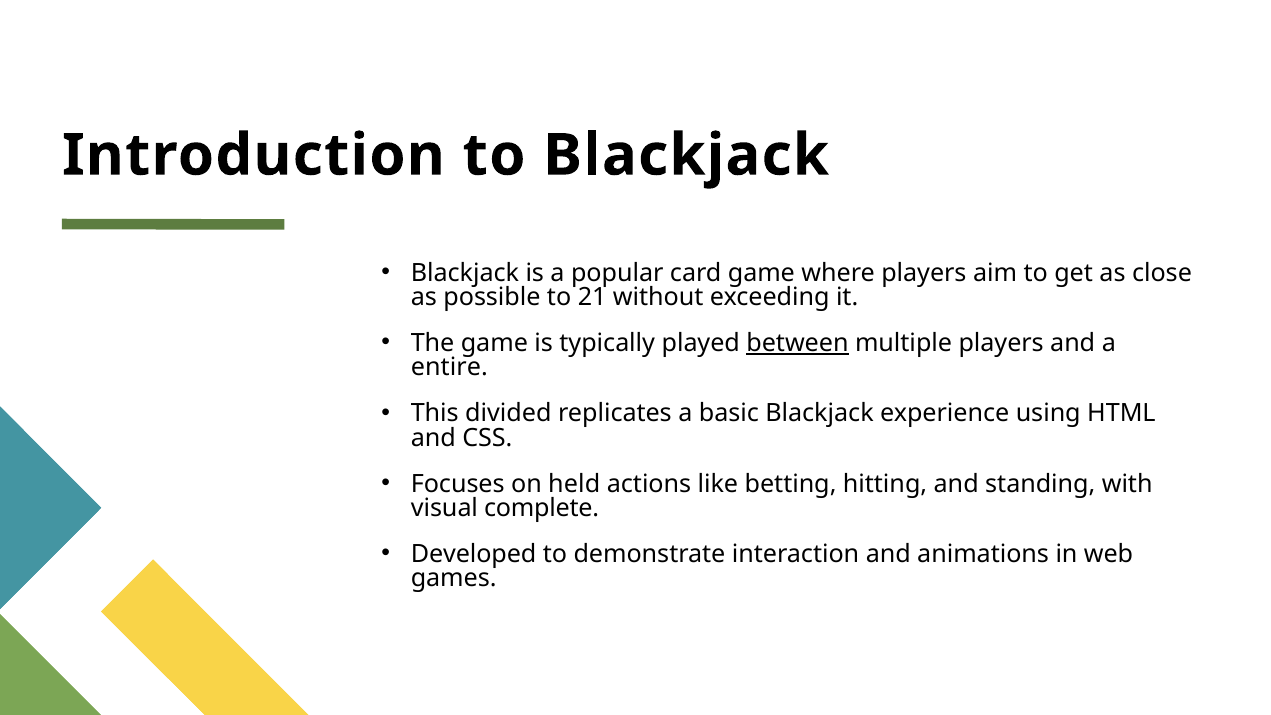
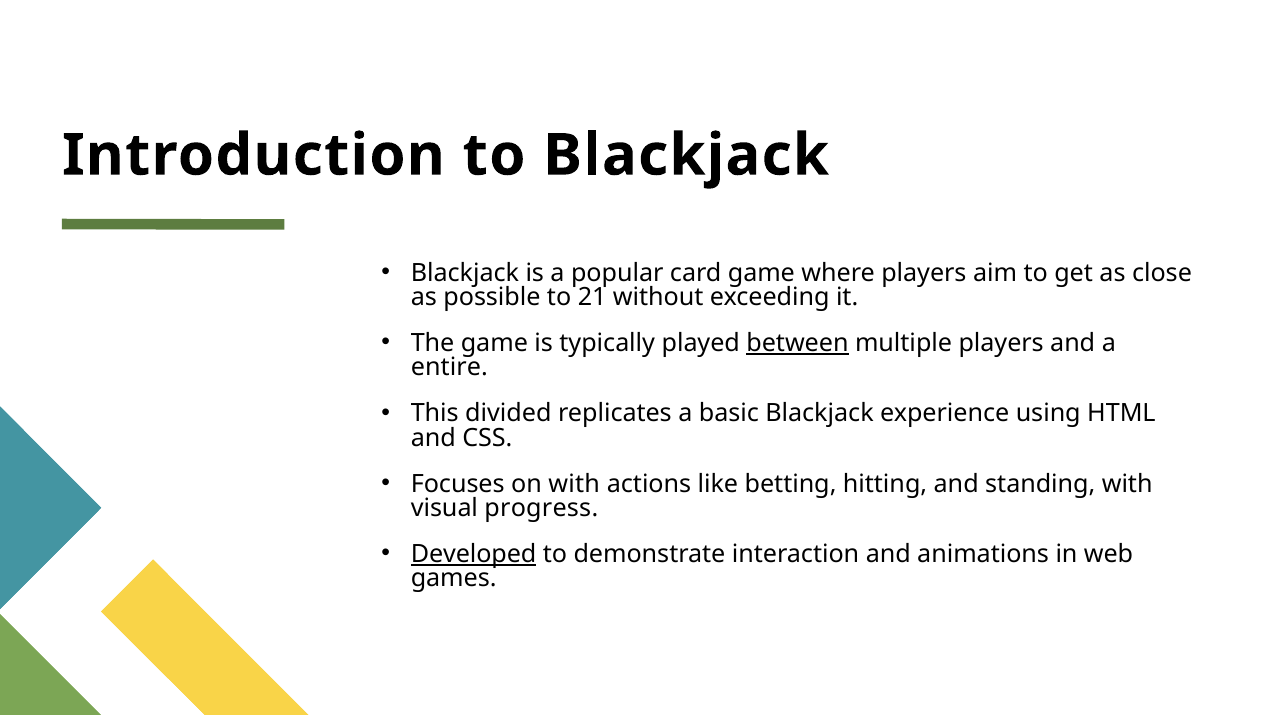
on held: held -> with (574, 484)
complete: complete -> progress (541, 508)
Developed underline: none -> present (474, 554)
